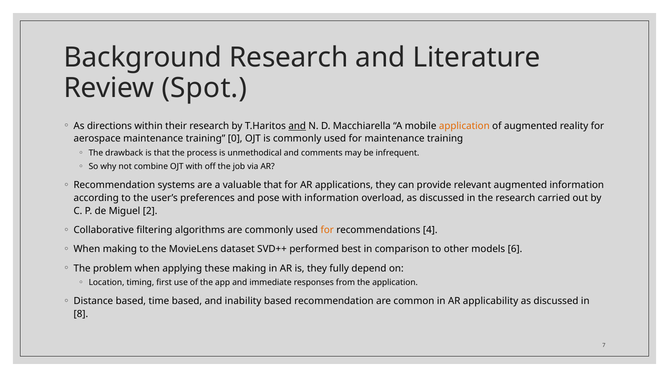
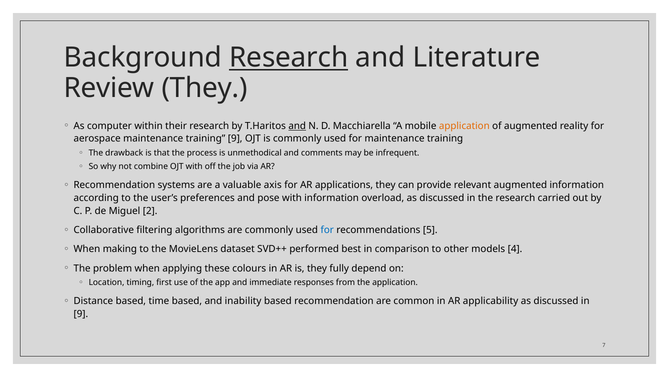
Research underline: none -> present (289, 58)
Review Spot: Spot -> They (205, 88)
directions: directions -> computer (109, 126)
training 0: 0 -> 9 (235, 138)
valuable that: that -> axis (273, 185)
for colour: orange -> blue (327, 230)
4: 4 -> 5 (430, 230)
6: 6 -> 4 (515, 249)
these making: making -> colours (249, 268)
8: 8 -> 9 (81, 313)
